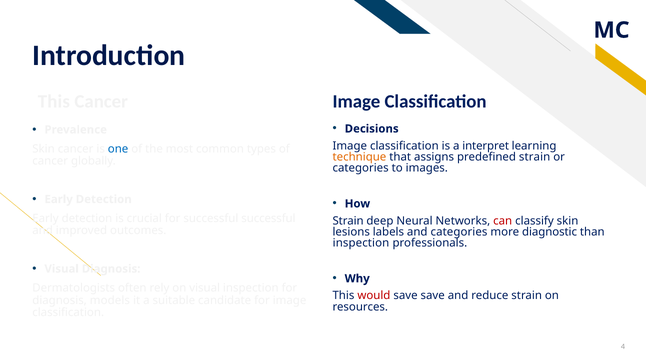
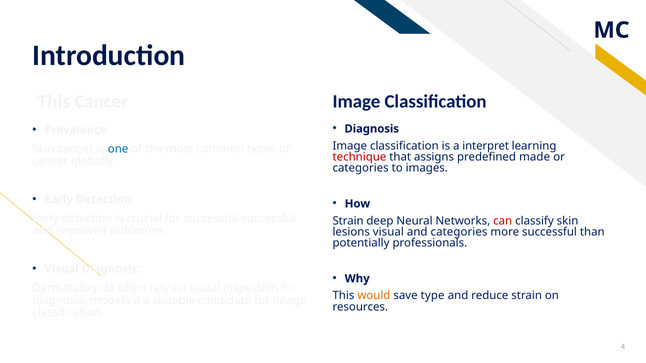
Decisions: Decisions -> Diagnosis (372, 129)
technique colour: orange -> red (359, 157)
predefined strain: strain -> made (535, 157)
lesions labels: labels -> visual (388, 232)
more diagnostic: diagnostic -> successful (550, 232)
inspection: inspection -> potentially (361, 243)
would colour: red -> orange (374, 296)
save save: save -> type (433, 296)
